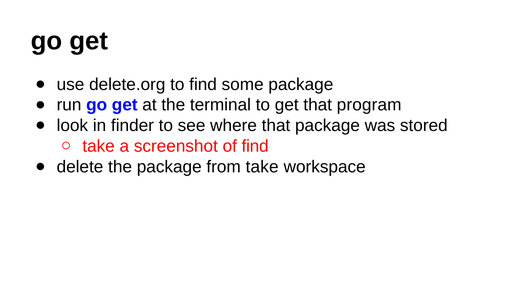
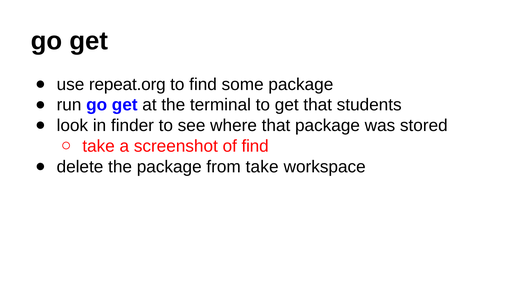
delete.org: delete.org -> repeat.org (127, 84)
program: program -> students (369, 105)
